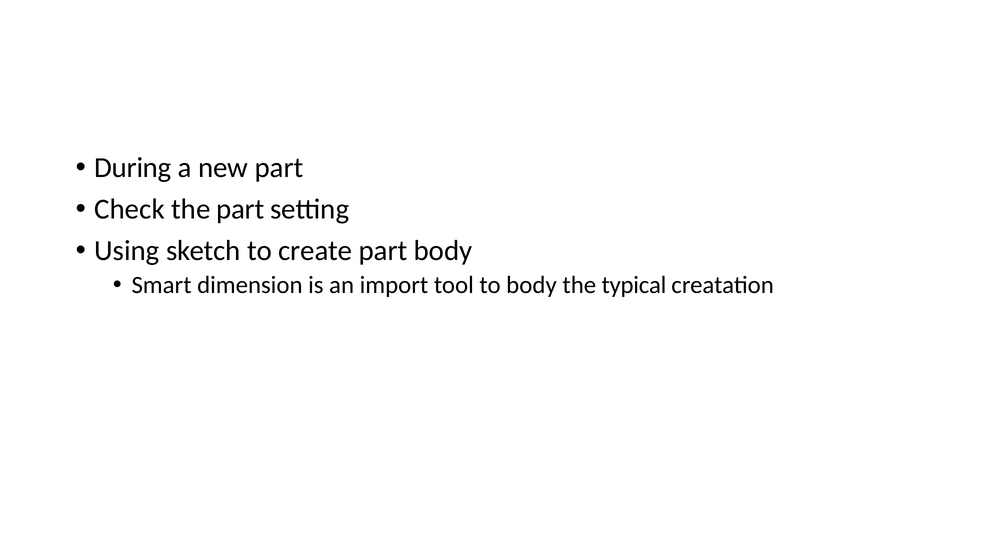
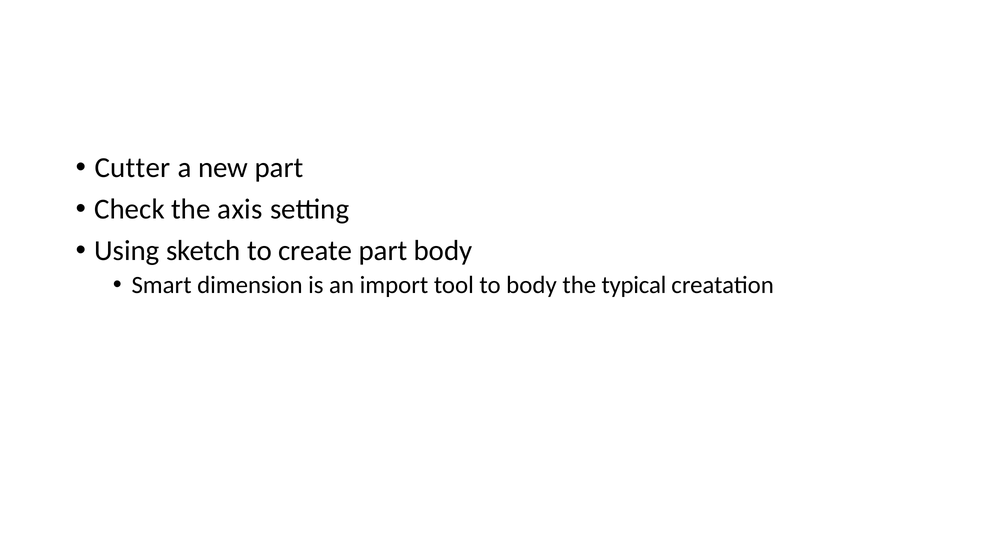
During: During -> Cutter (133, 168)
the part: part -> axis (240, 210)
